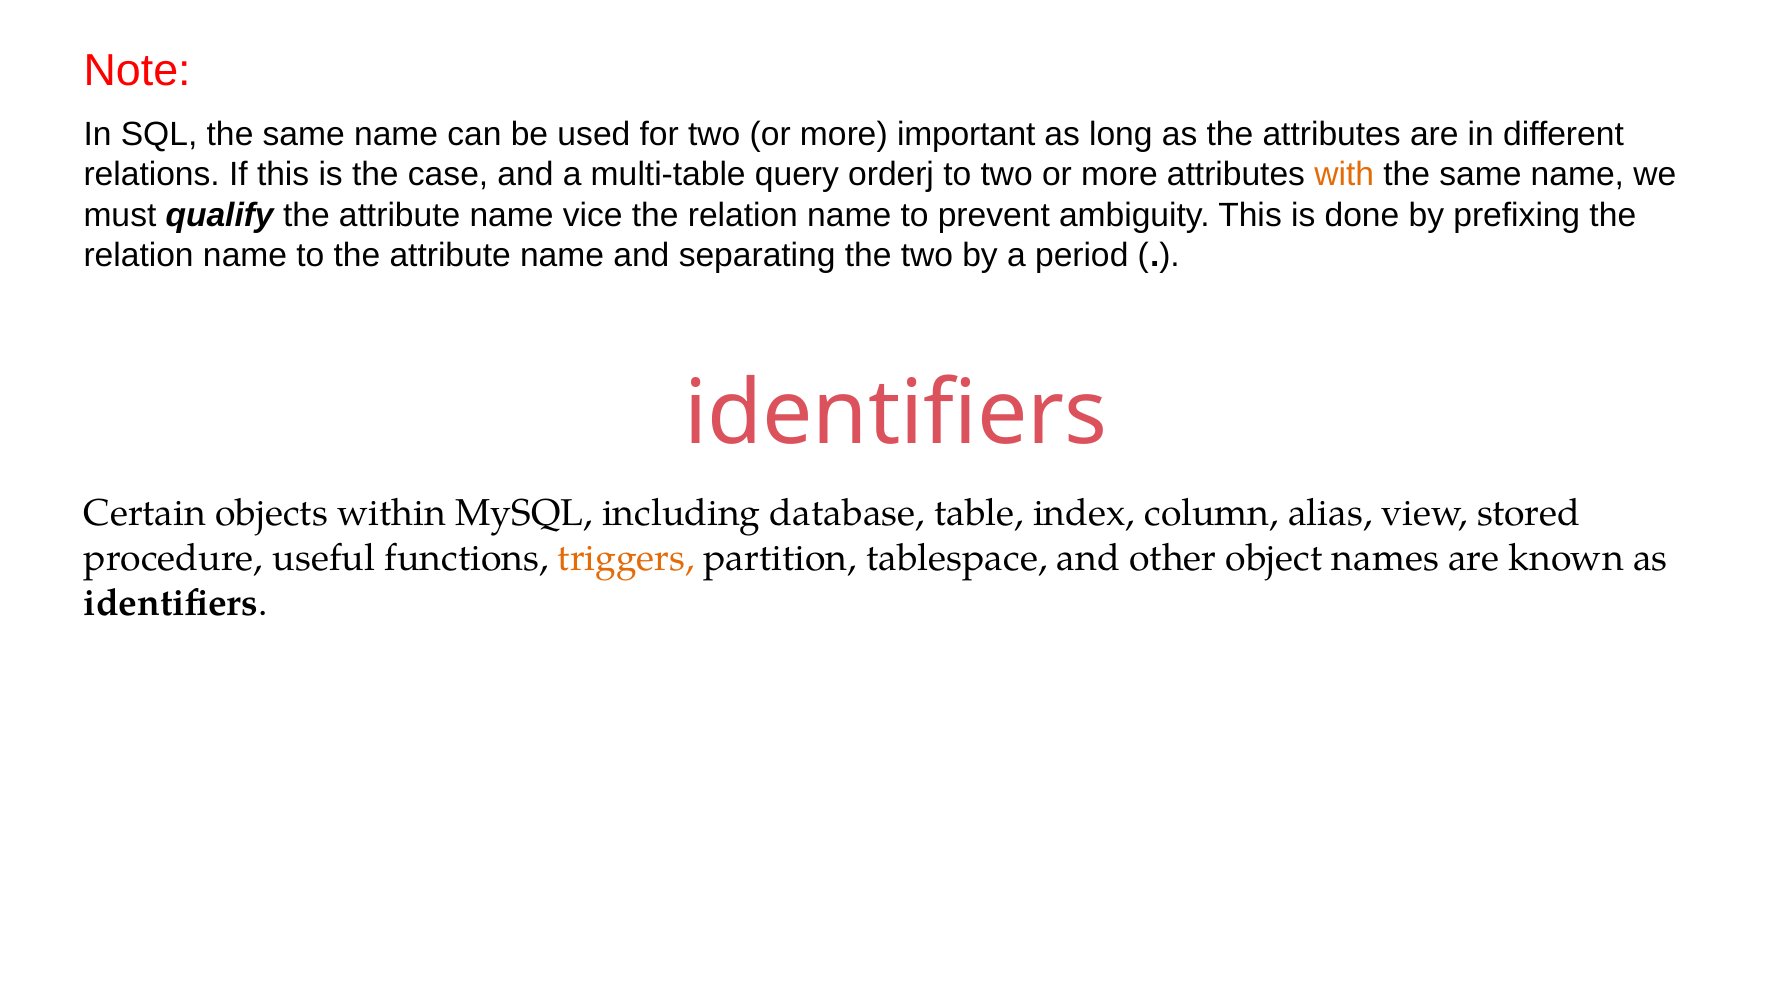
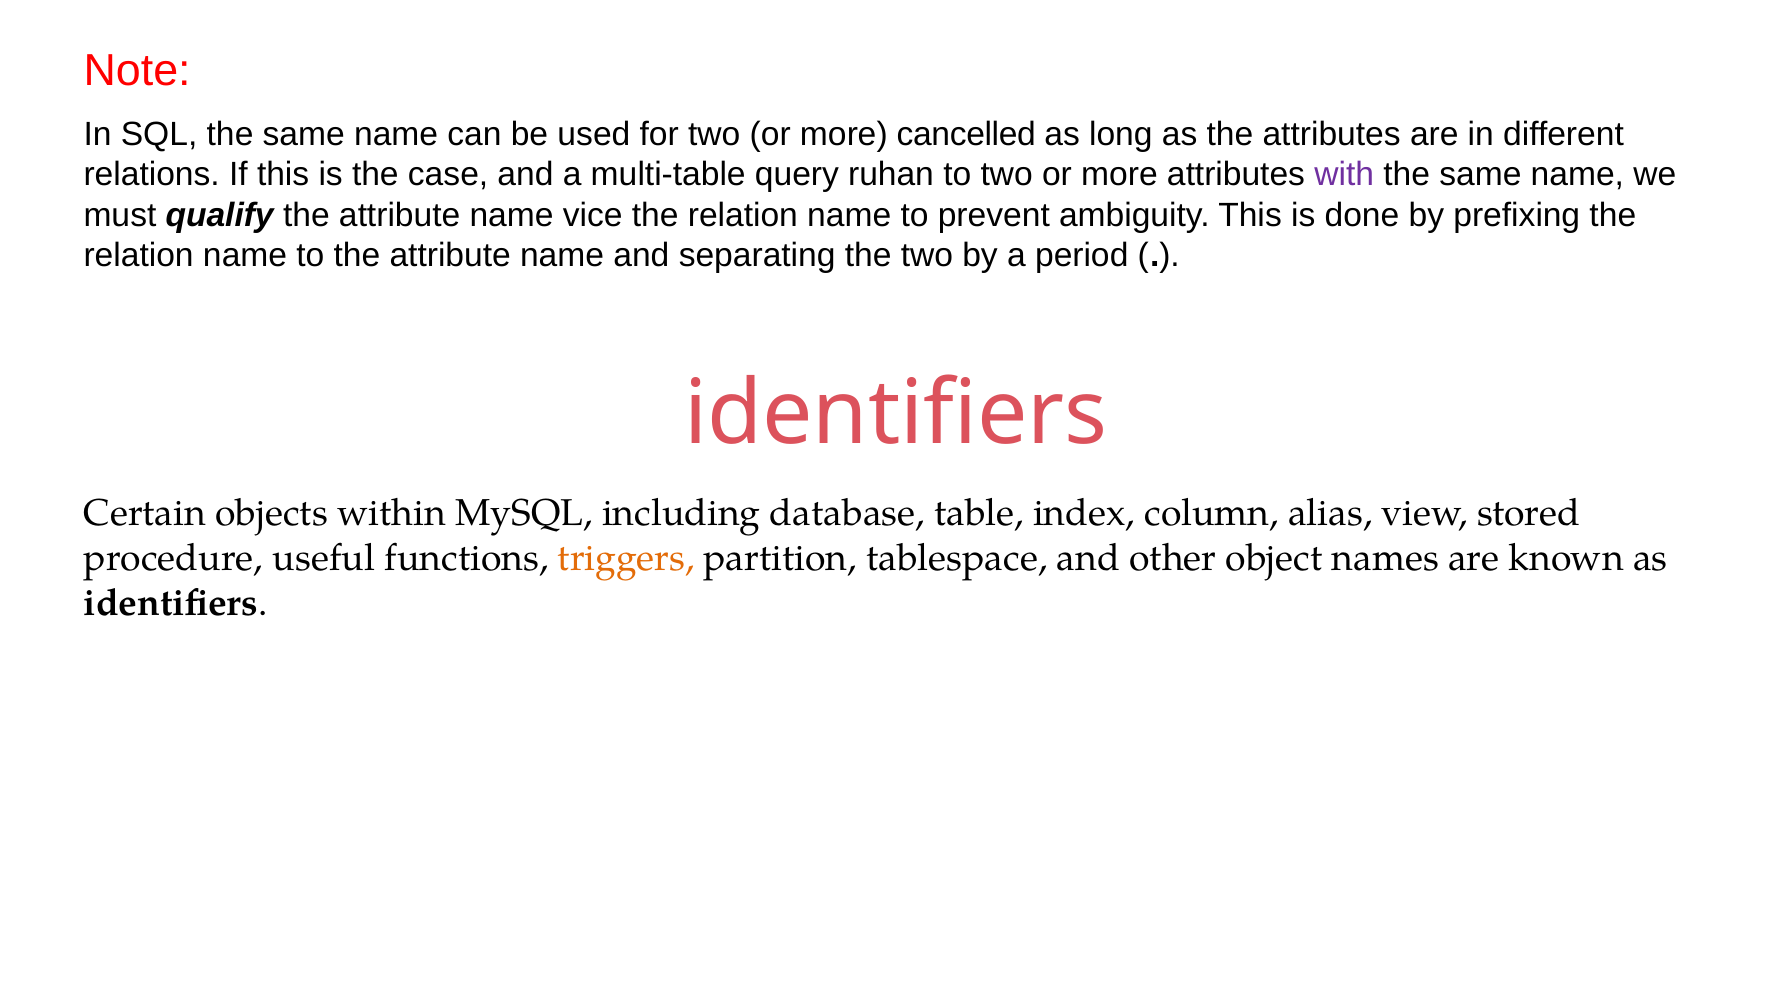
important: important -> cancelled (966, 134)
orderj: orderj -> ruhan (891, 175)
with colour: orange -> purple (1344, 175)
